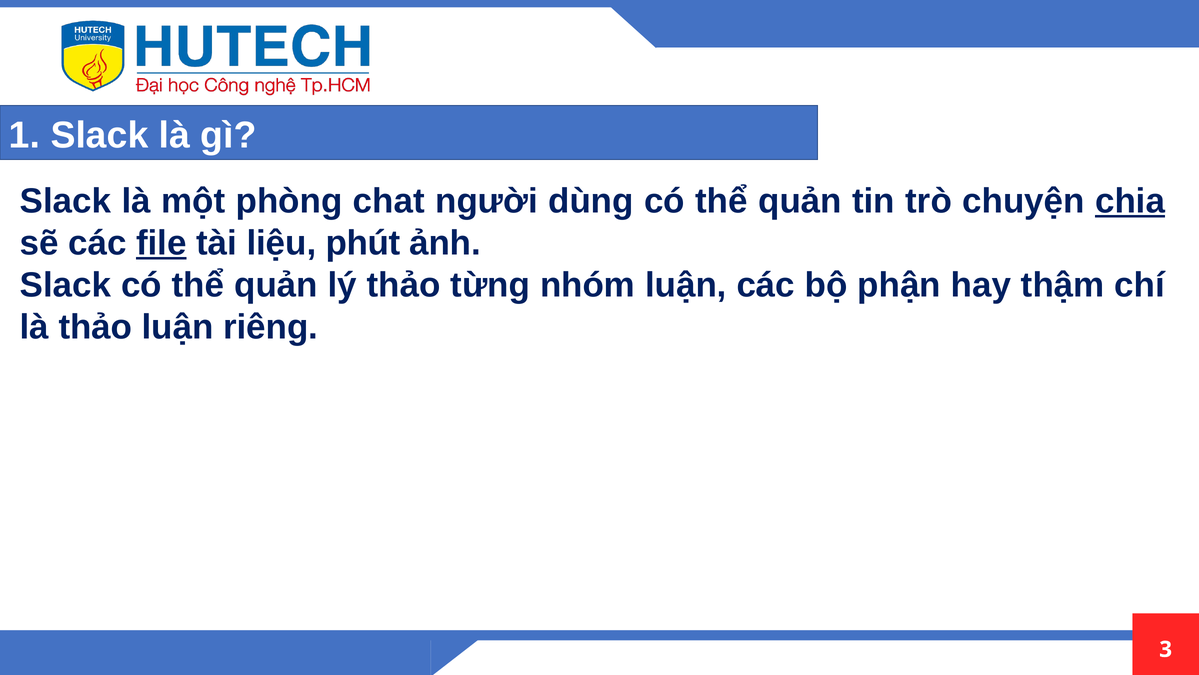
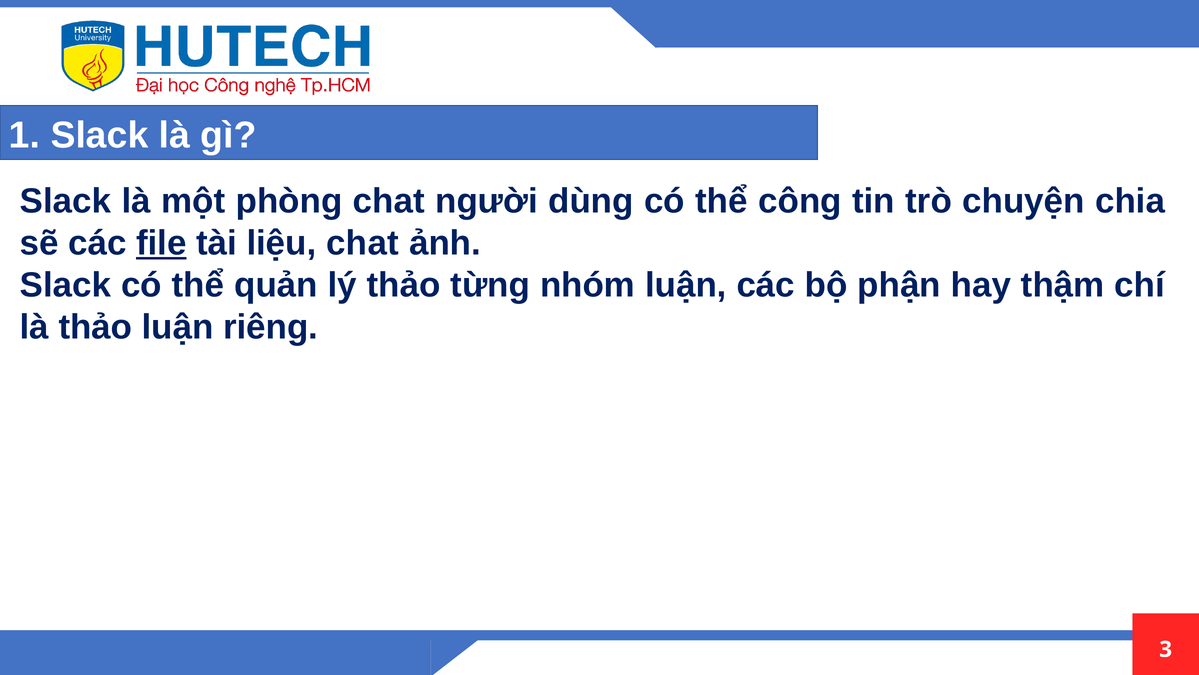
dùng có thể quản: quản -> công (800, 201)
chia underline: present -> none (1130, 201)
liệu phút: phút -> chat (363, 243)
